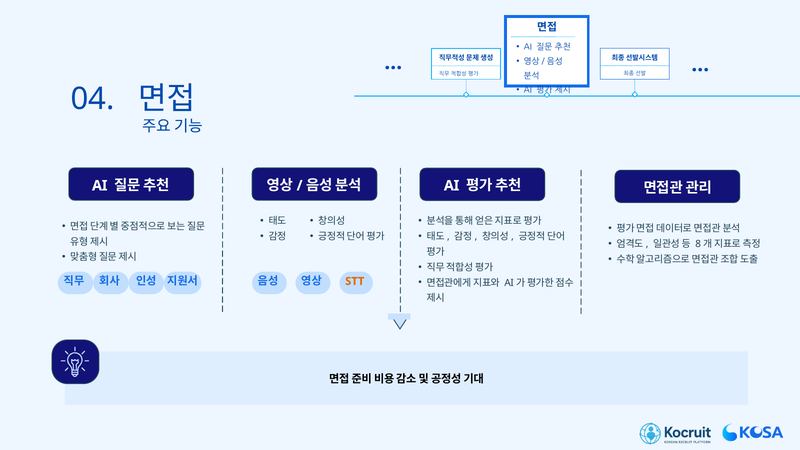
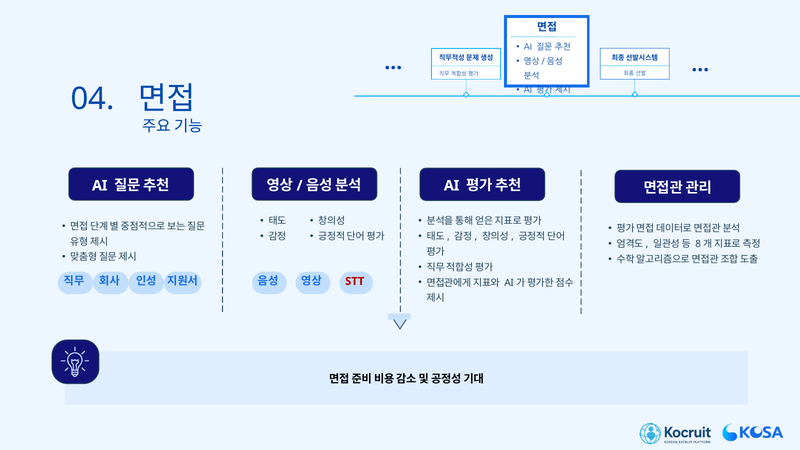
STT colour: orange -> red (355, 281)
